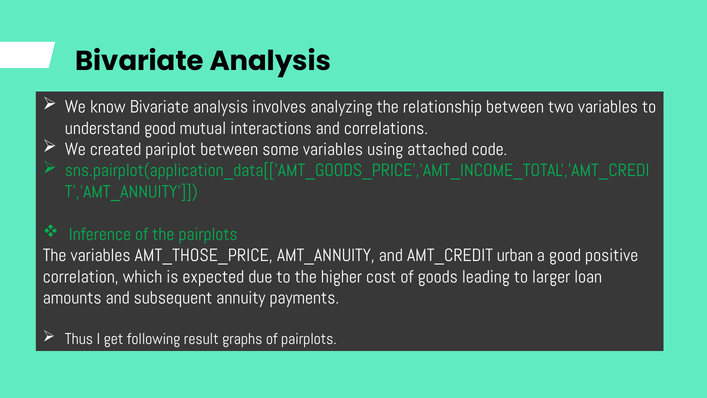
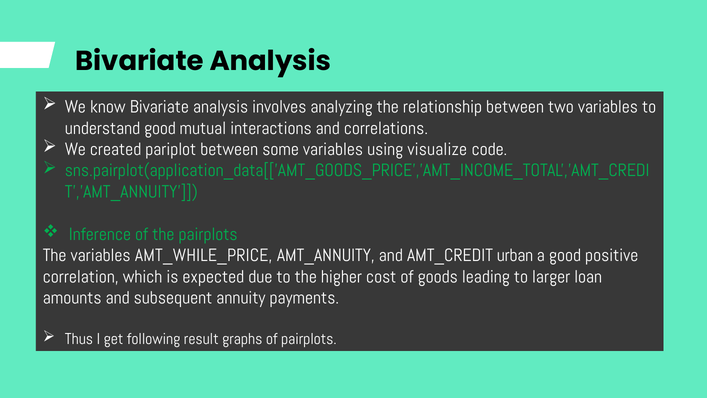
attached: attached -> visualize (437, 149)
AMT_THOSE_PRICE: AMT_THOSE_PRICE -> AMT_WHILE_PRICE (204, 255)
